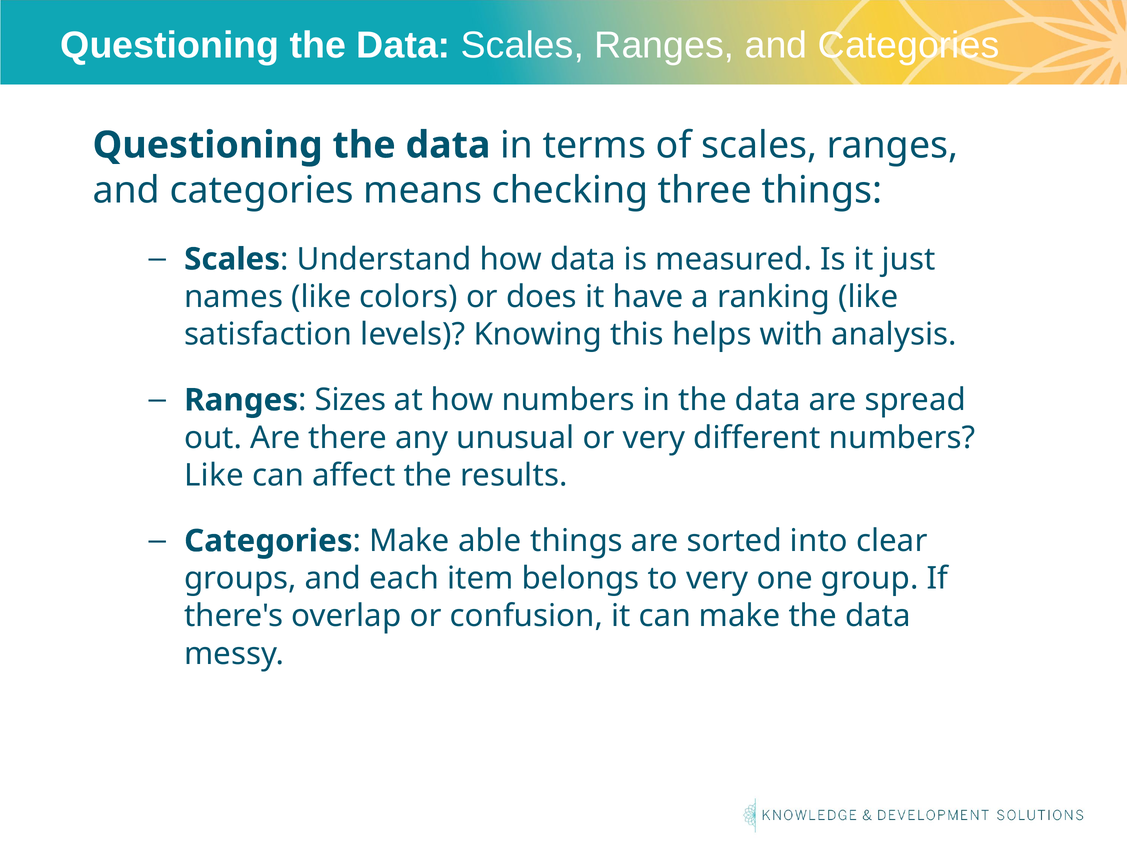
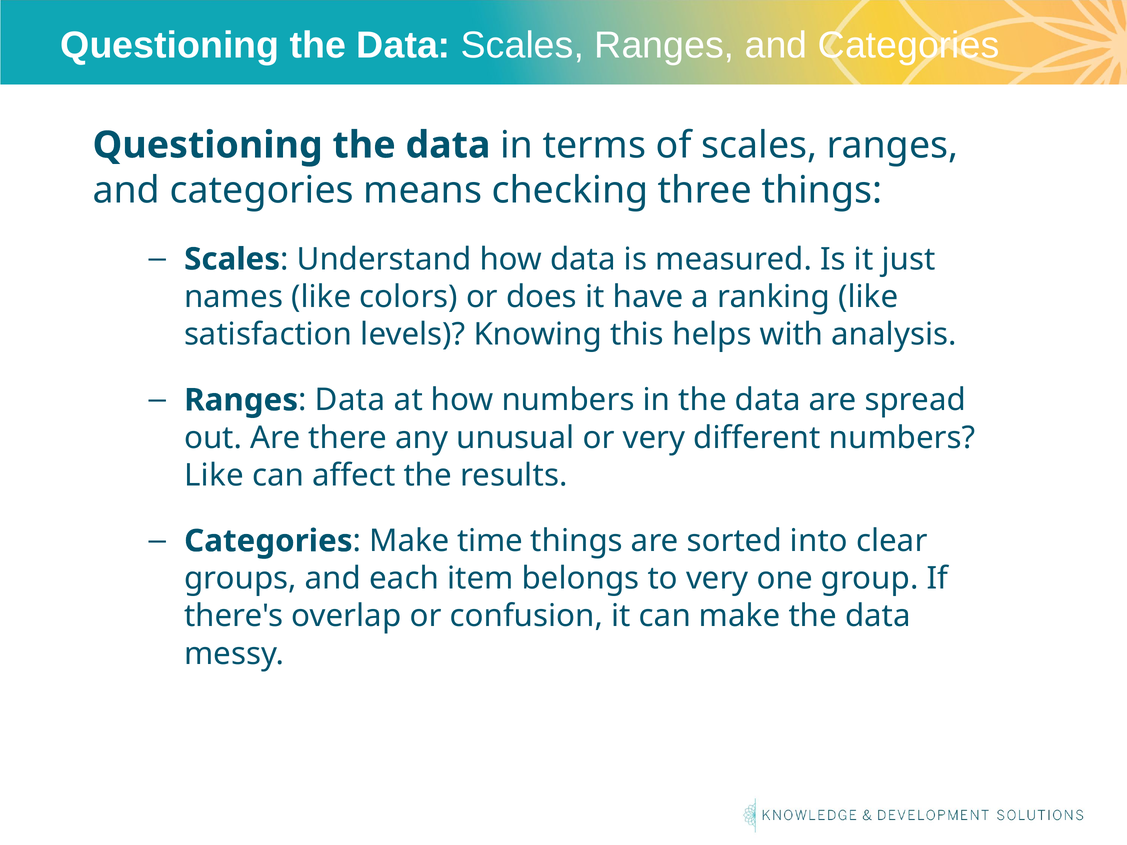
Sizes: Sizes -> Data (350, 400)
able: able -> time (490, 541)
